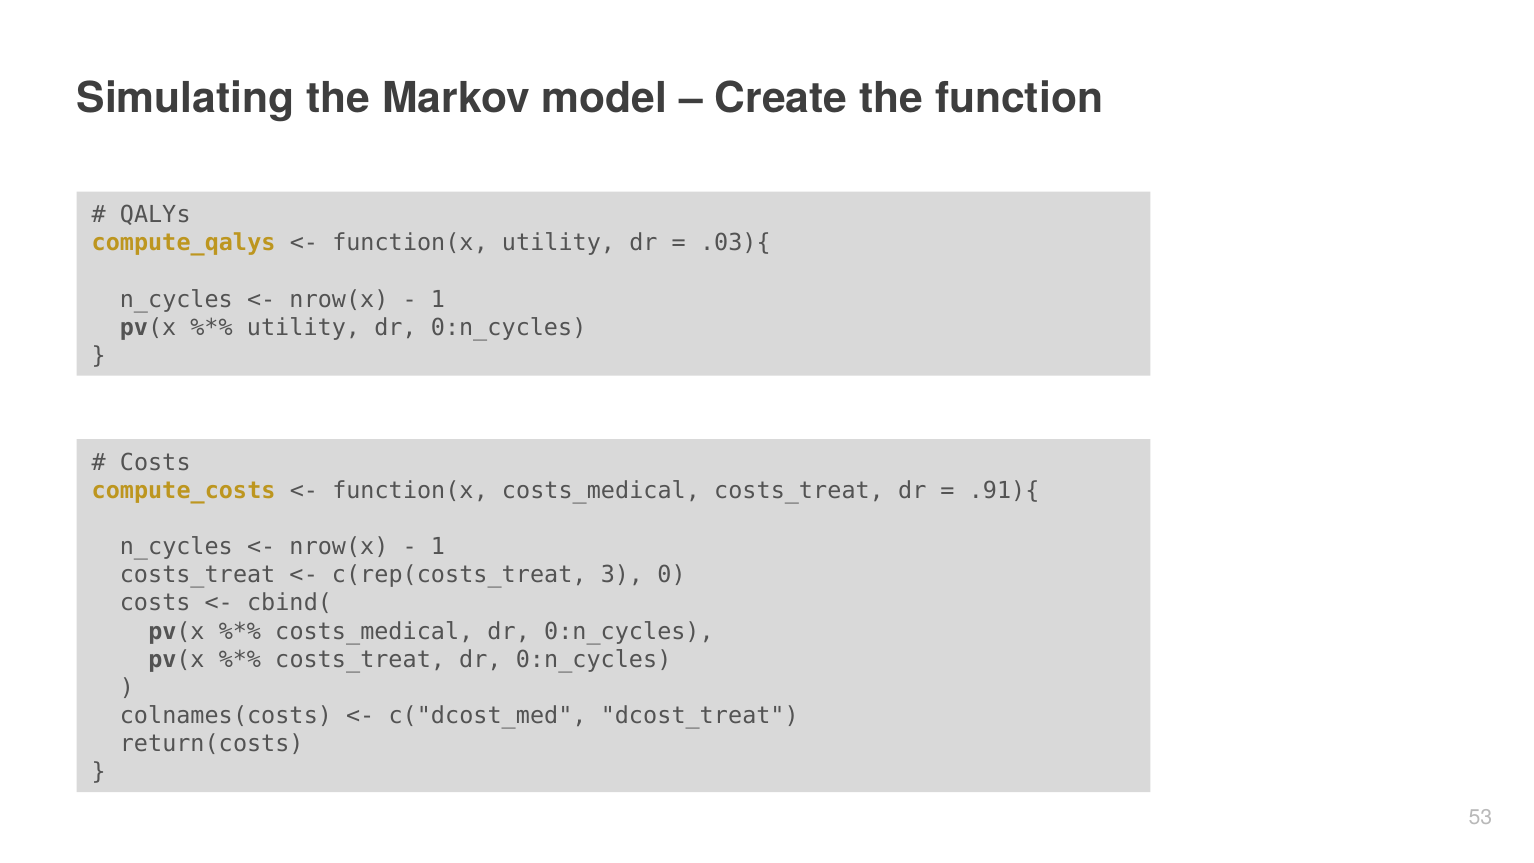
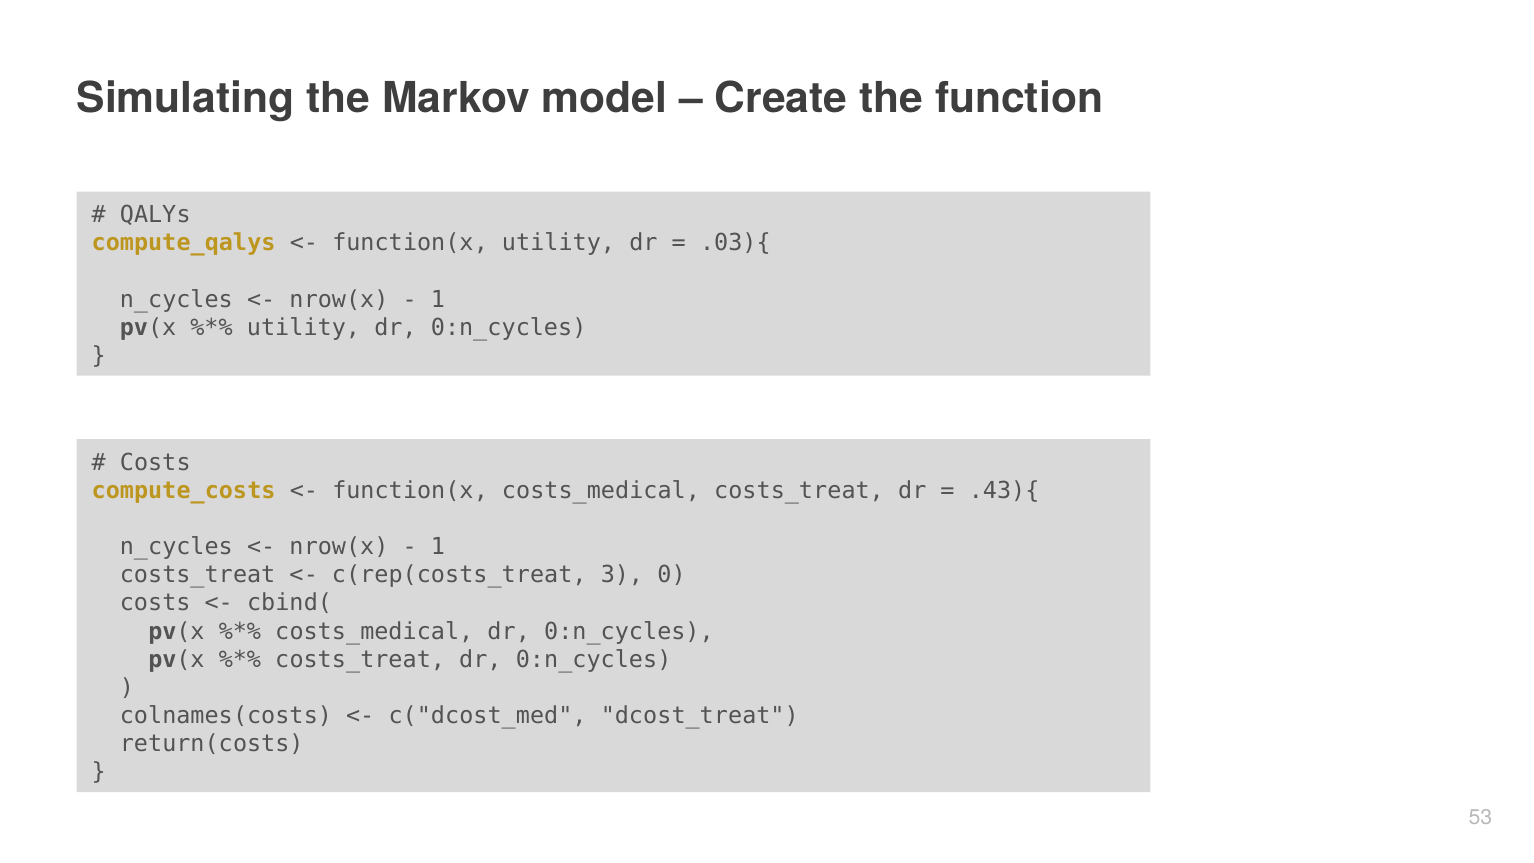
.91){: .91){ -> .43){ (1004, 491)
